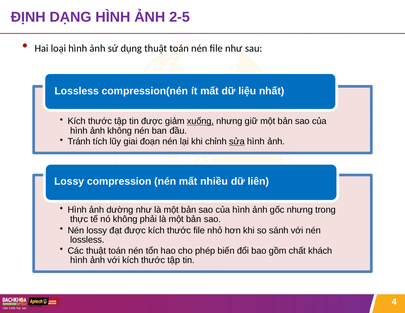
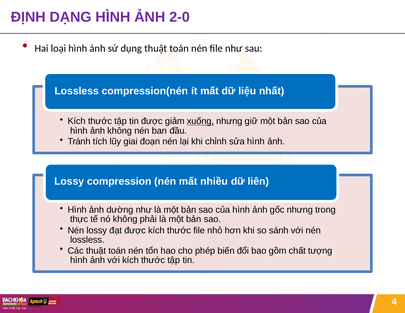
2-5: 2-5 -> 2-0 (180, 17)
sửa underline: present -> none (237, 142)
khách: khách -> tượng (320, 251)
